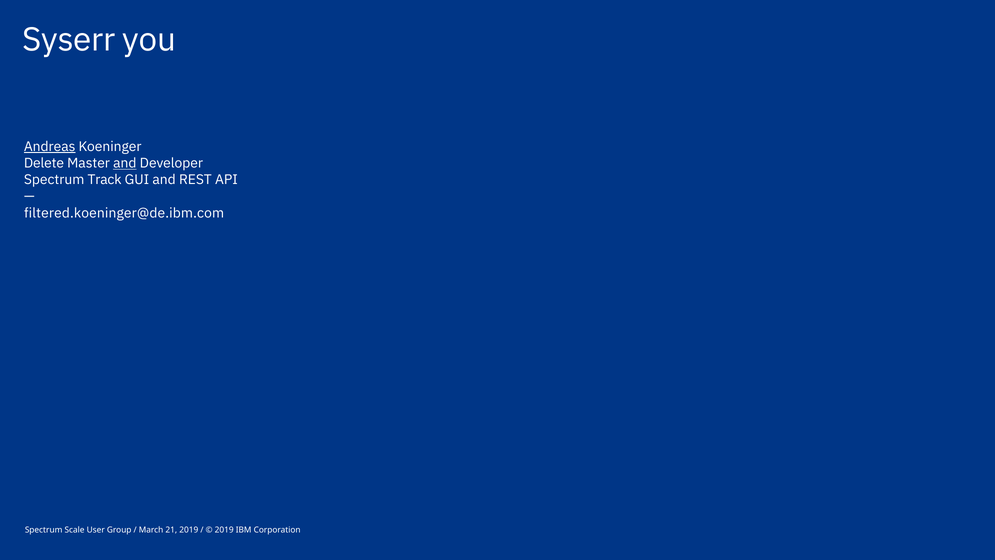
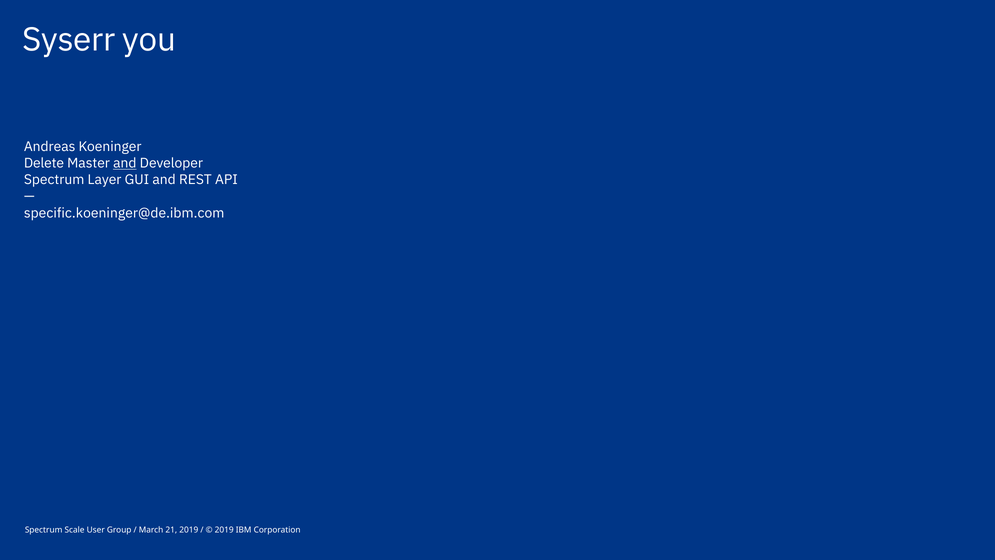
Andreas underline: present -> none (50, 147)
Track: Track -> Layer (105, 180)
filtered.koeninger@de.ibm.com: filtered.koeninger@de.ibm.com -> specific.koeninger@de.ibm.com (124, 213)
